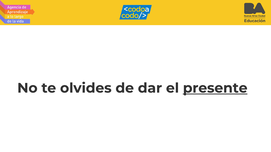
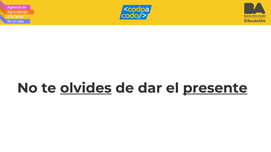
olvides underline: none -> present (86, 88)
